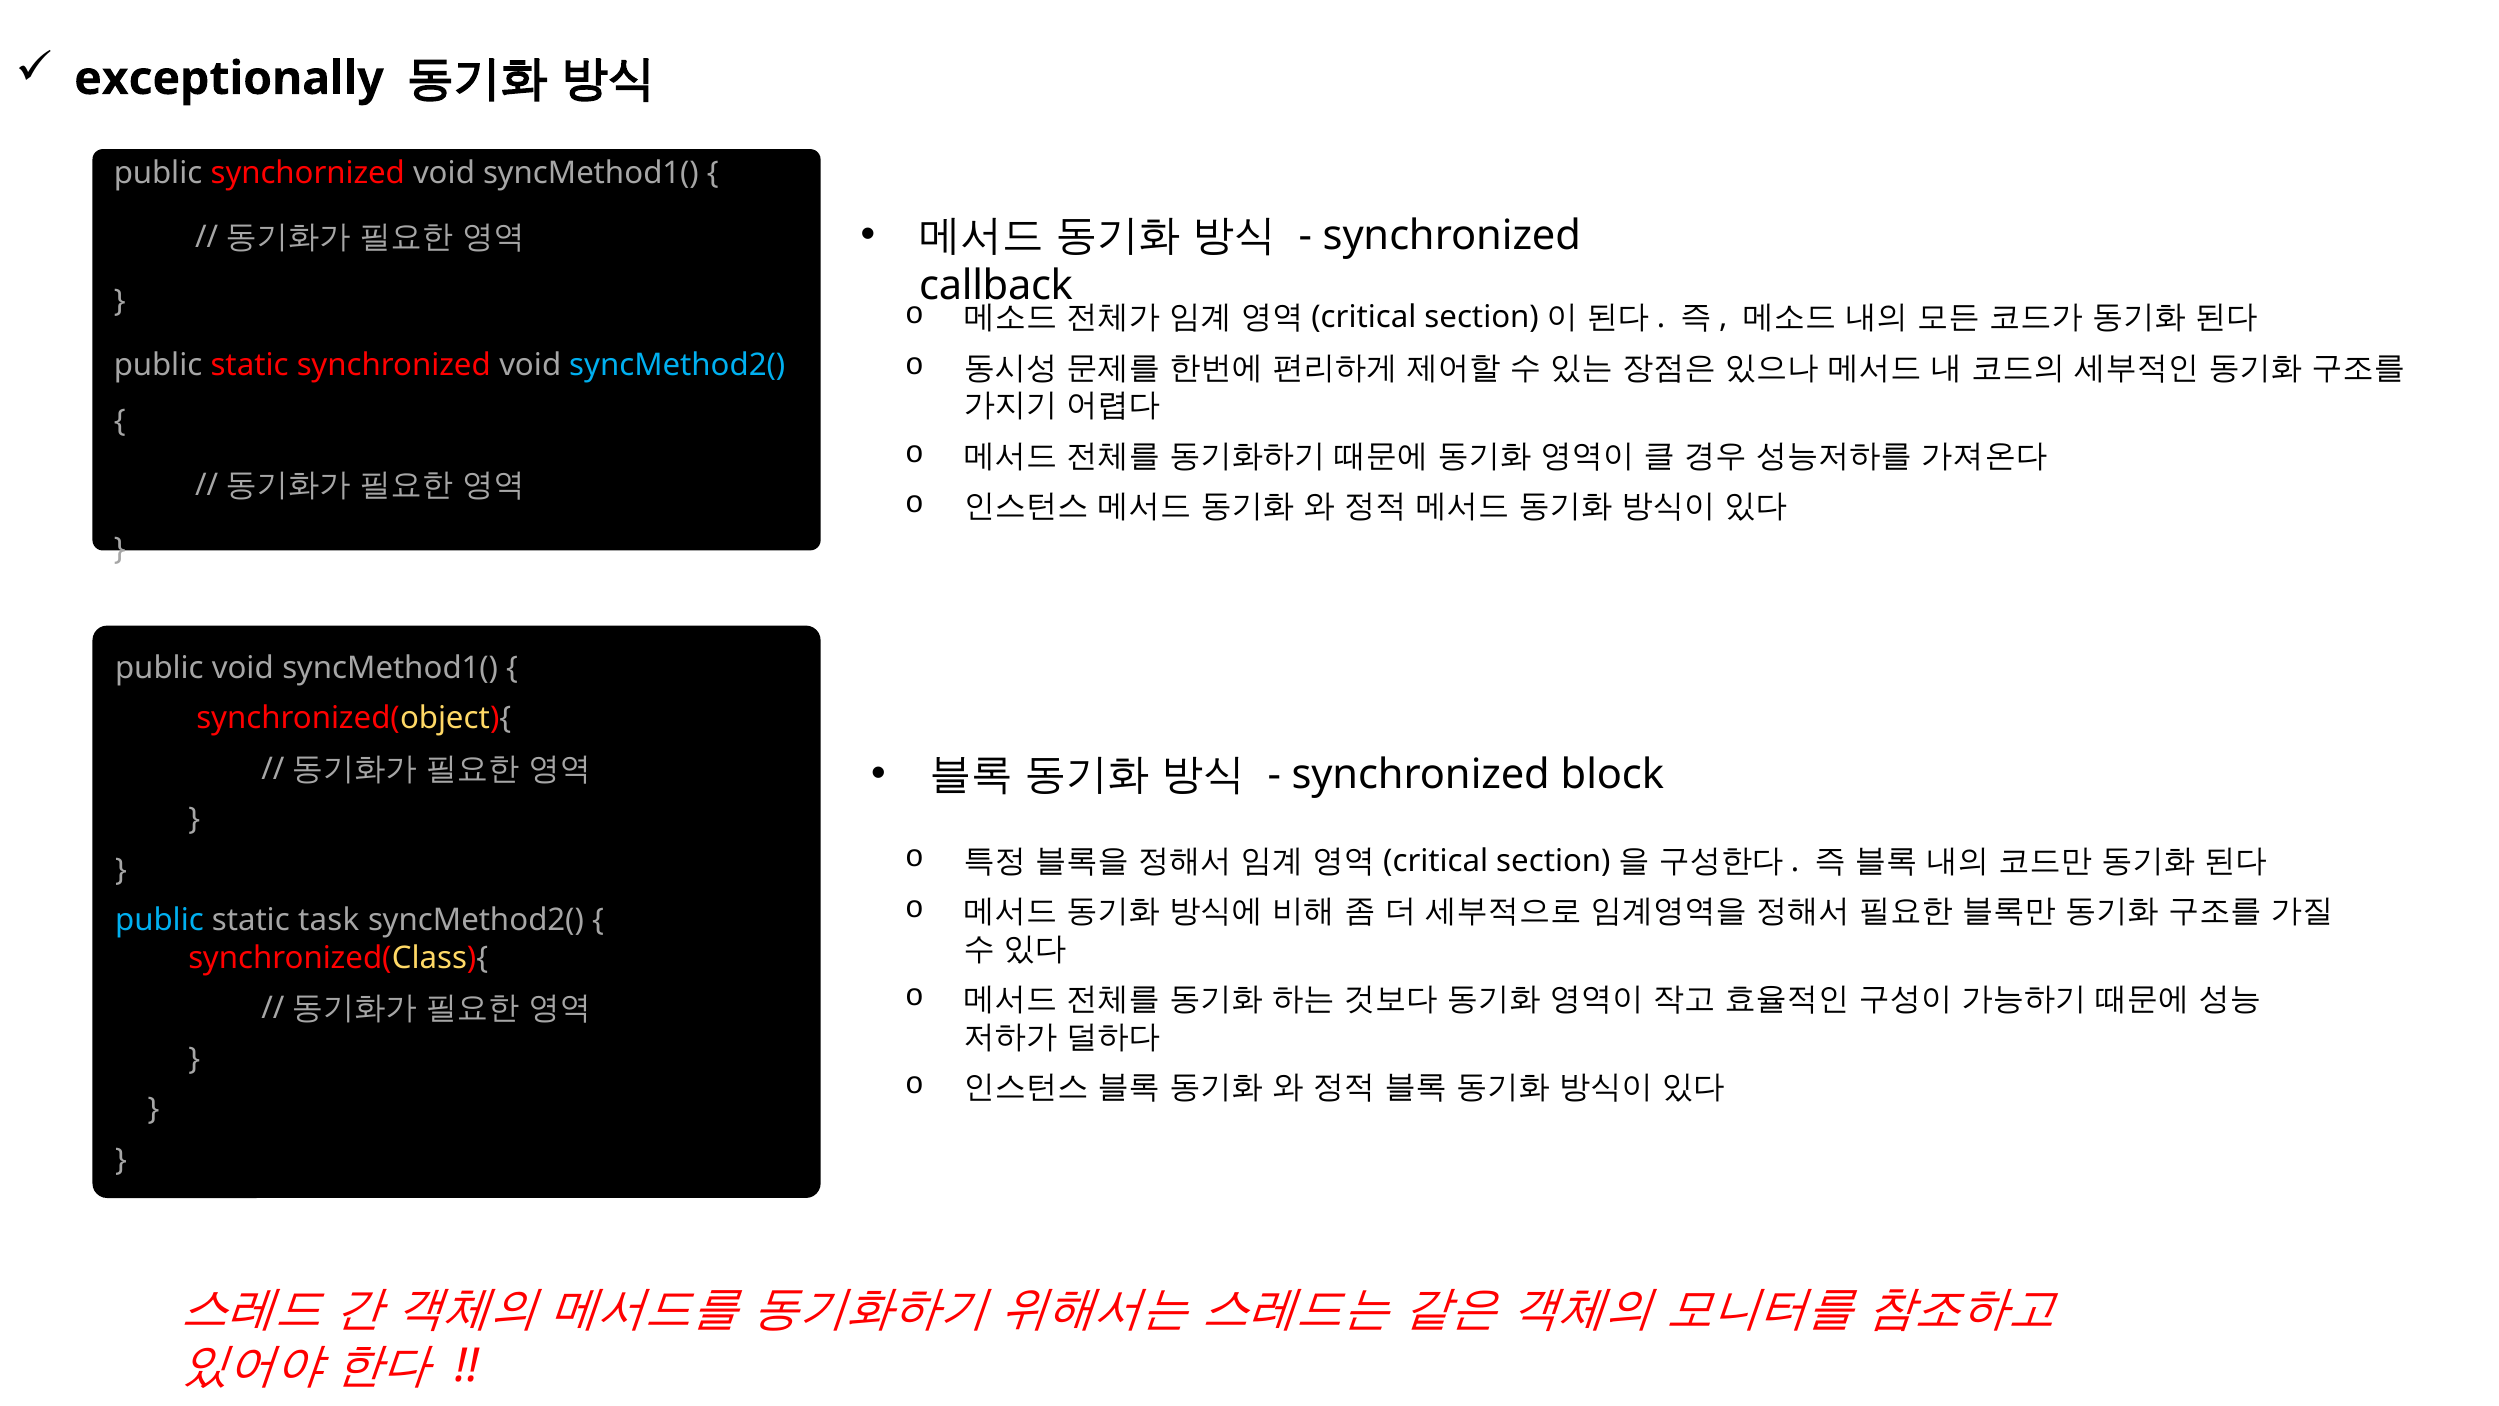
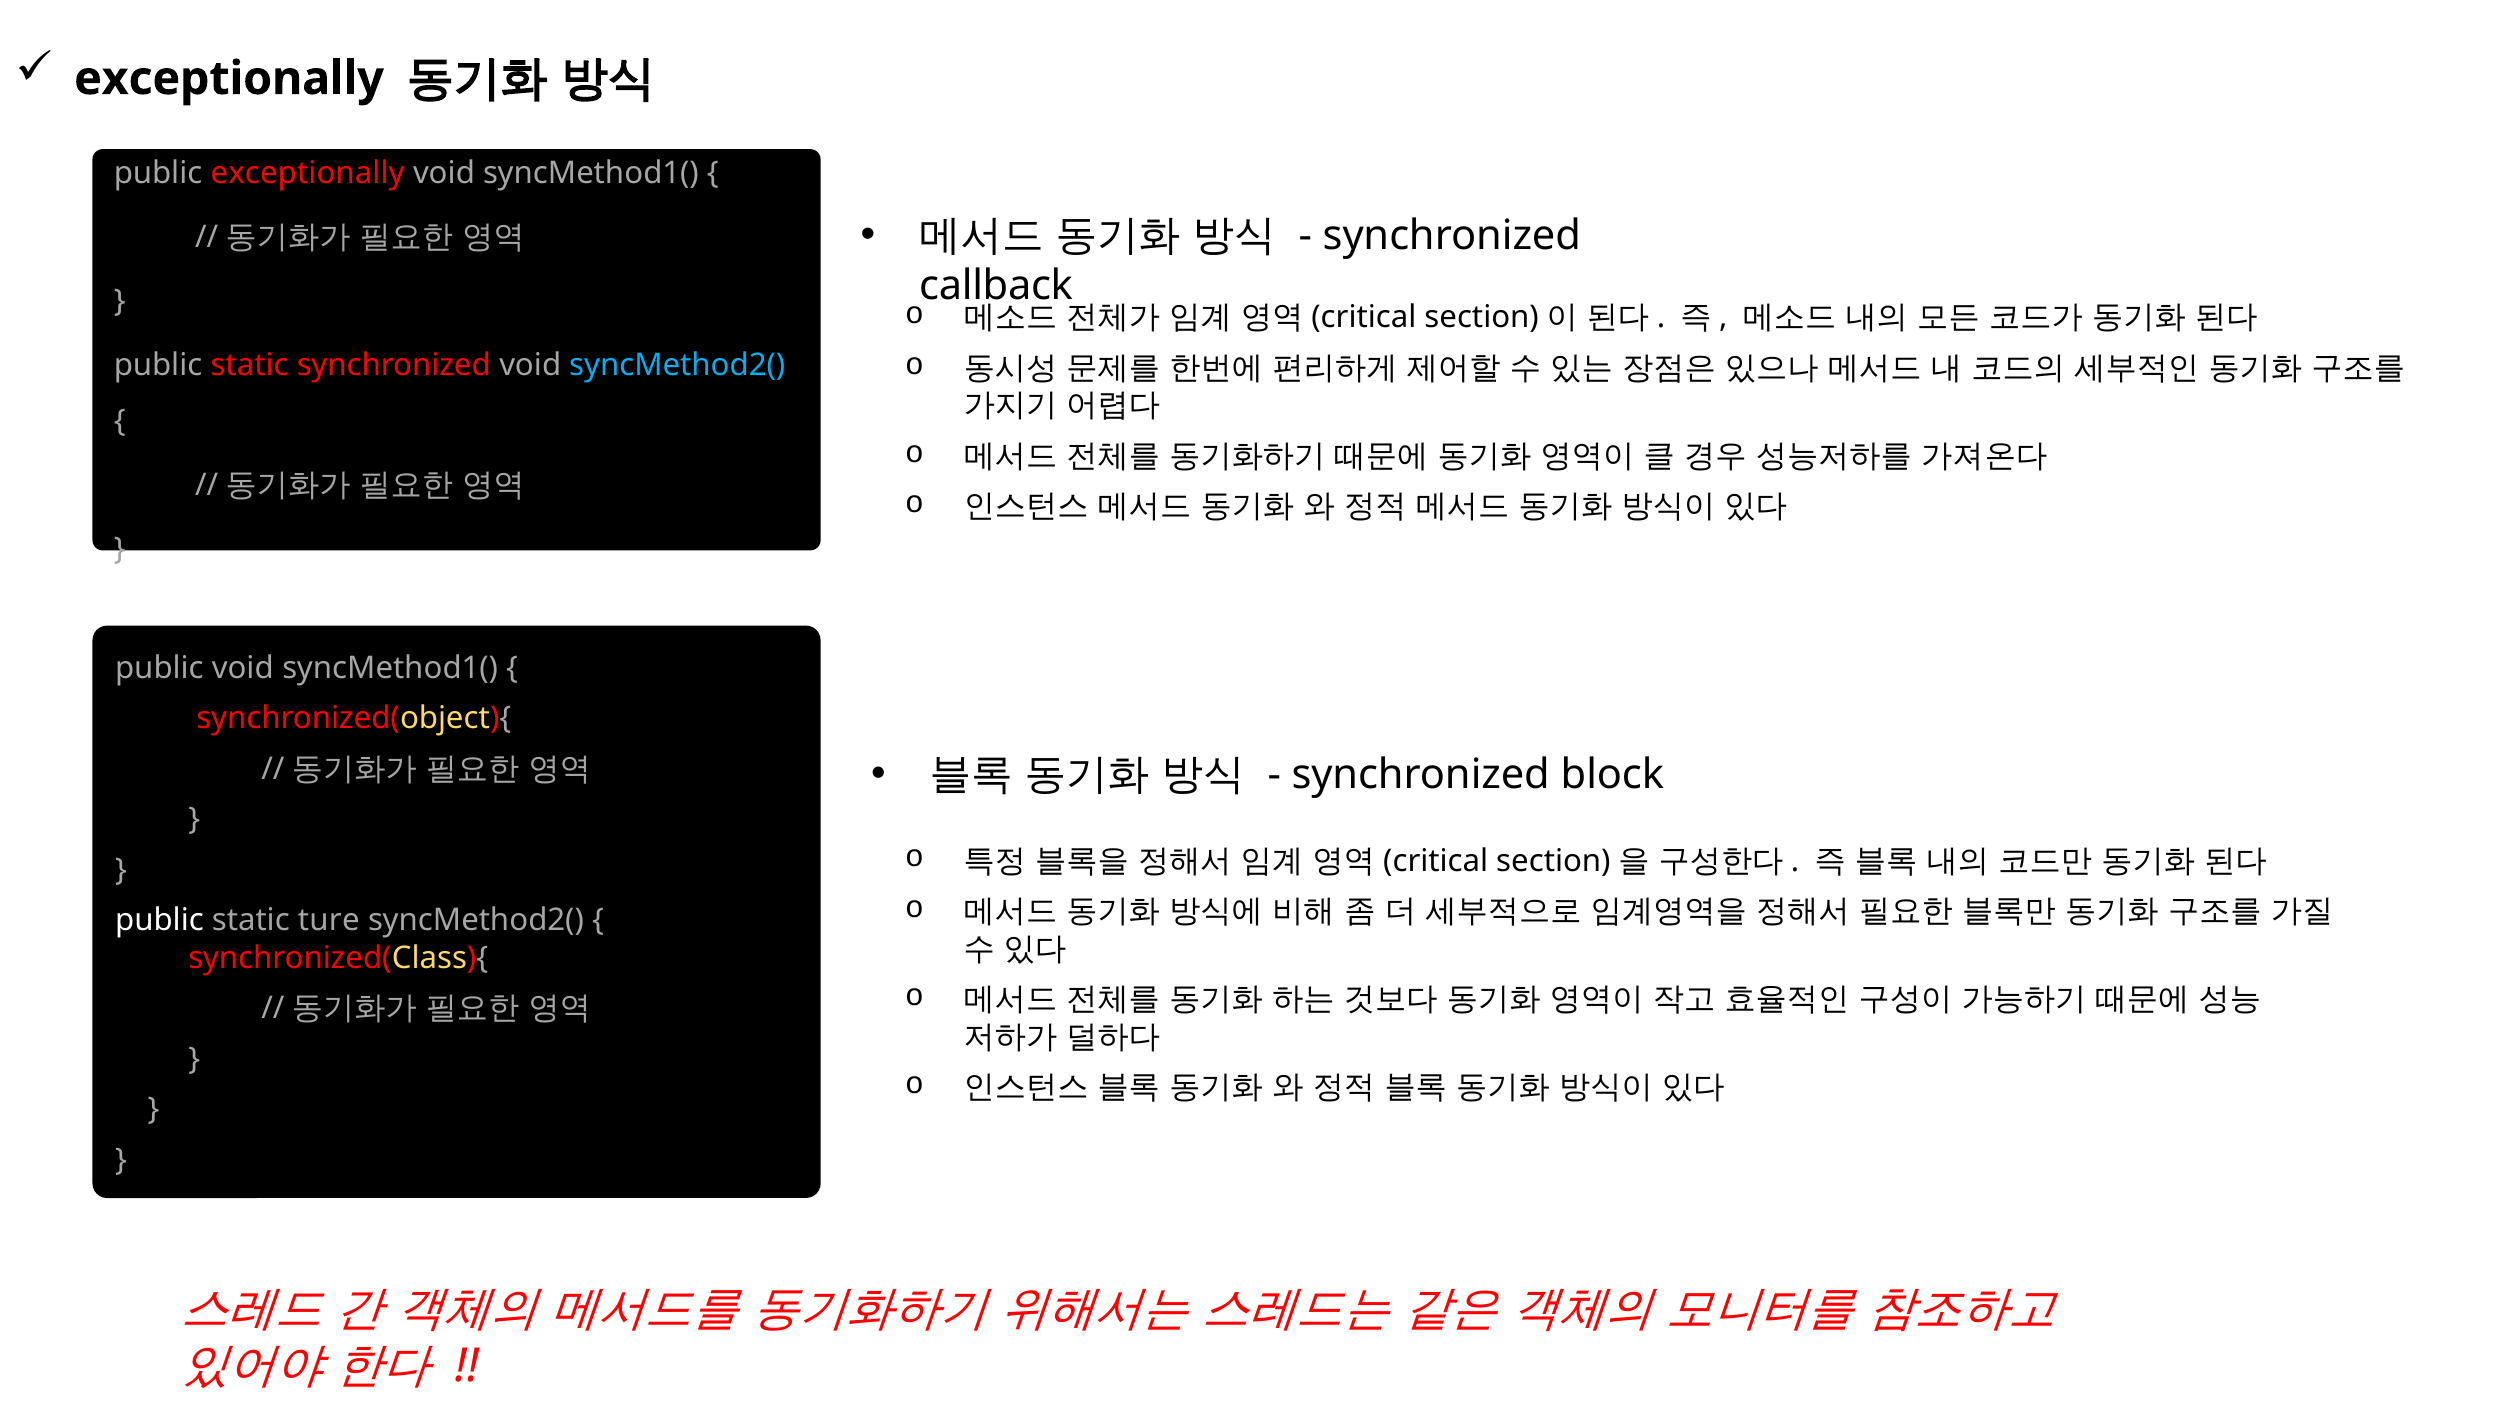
public synchornized: synchornized -> exceptionally (308, 173)
public colour: light blue -> white (159, 920)
task: task -> ture (329, 920)
